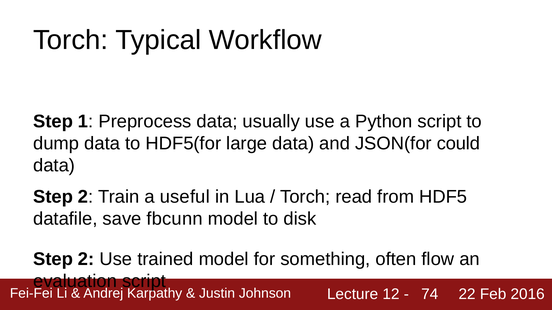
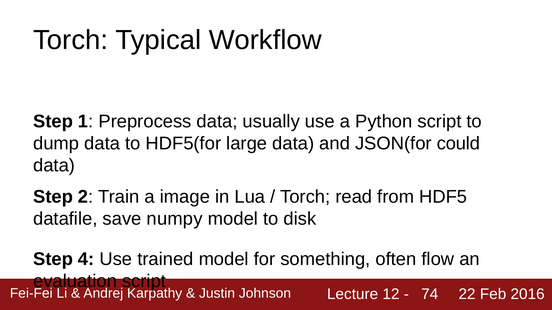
useful: useful -> image (185, 197)
fbcunn: fbcunn -> numpy (175, 219)
2: 2 -> 4 (86, 260)
